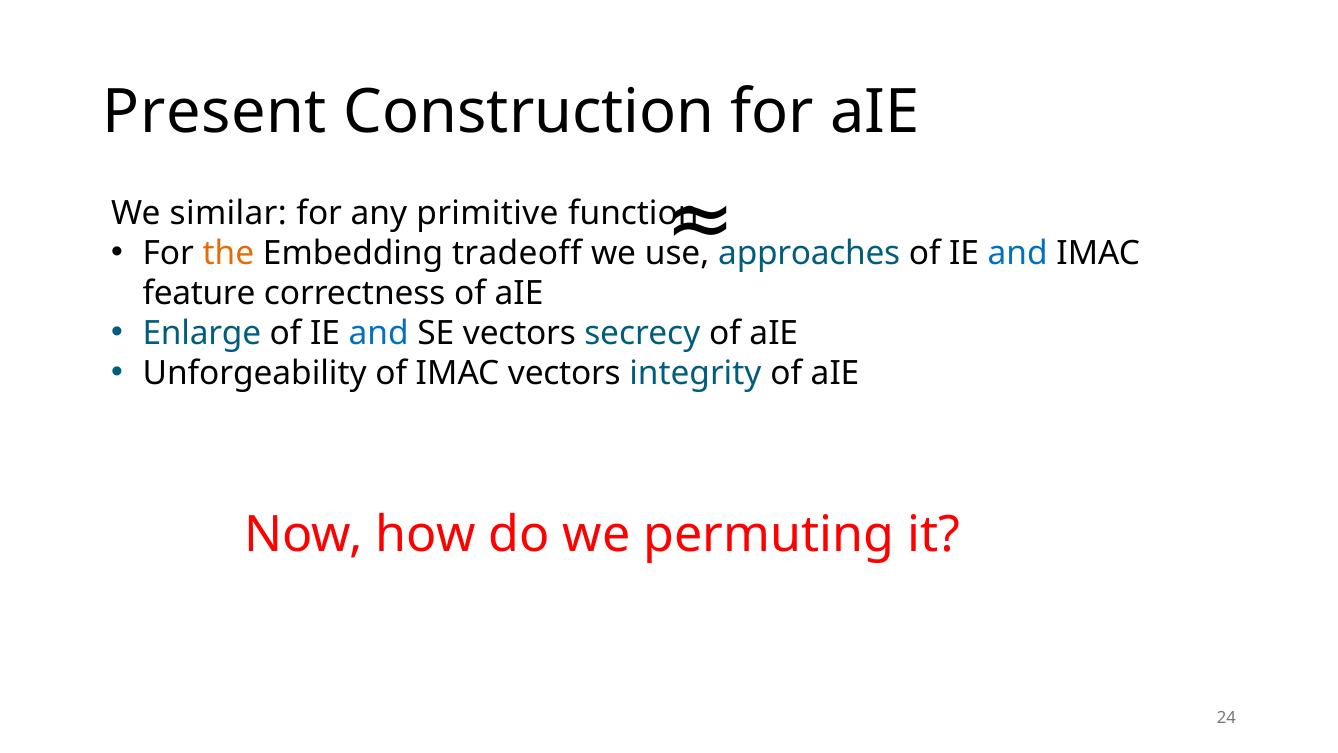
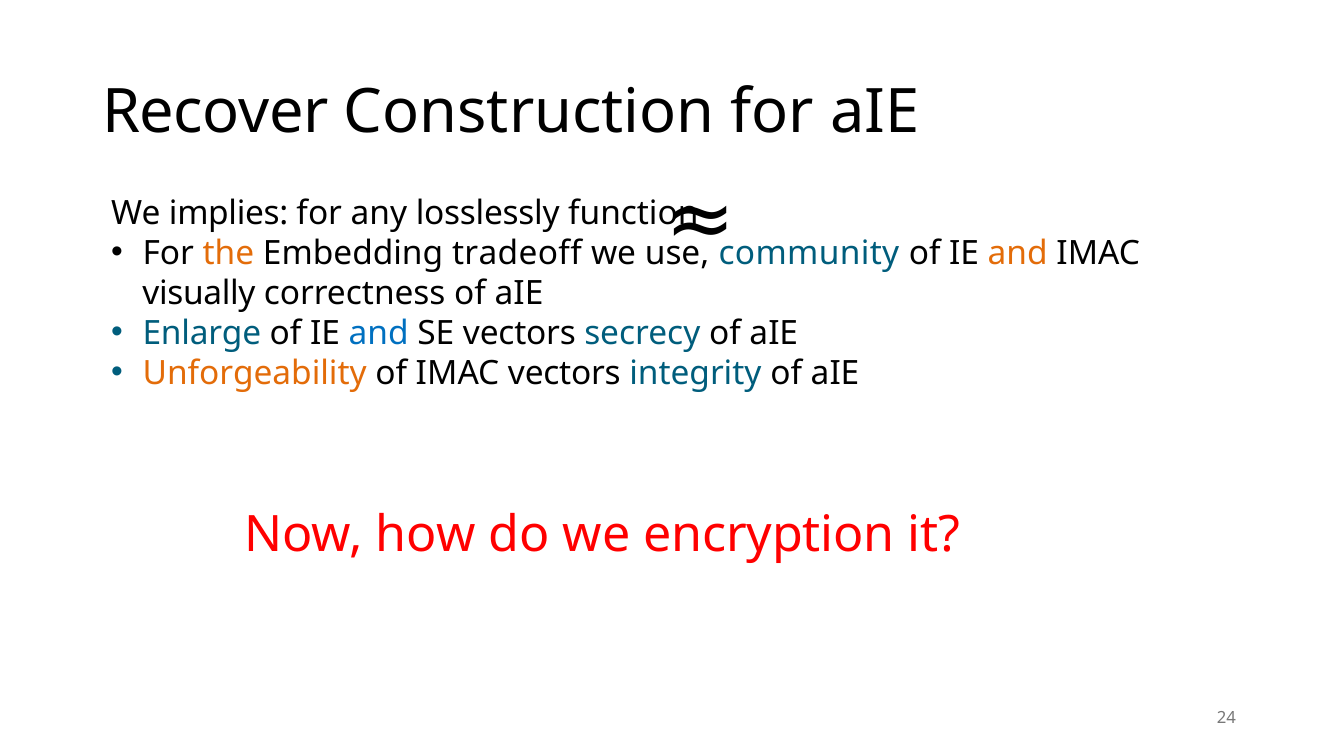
Present: Present -> Recover (215, 112)
similar: similar -> implies (229, 213)
primitive: primitive -> losslessly (488, 213)
approaches: approaches -> community (809, 253)
and colour: blue -> orange (1018, 253)
feature: feature -> visually (199, 293)
Unforgeability colour: black -> orange (255, 373)
permuting: permuting -> encryption (769, 535)
